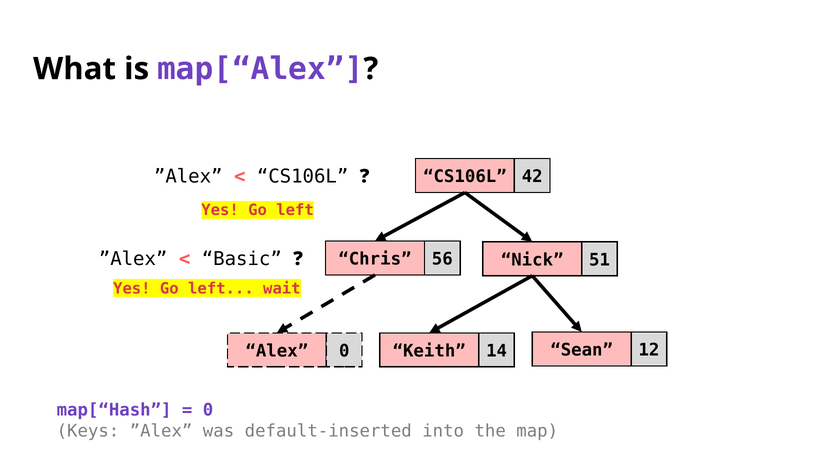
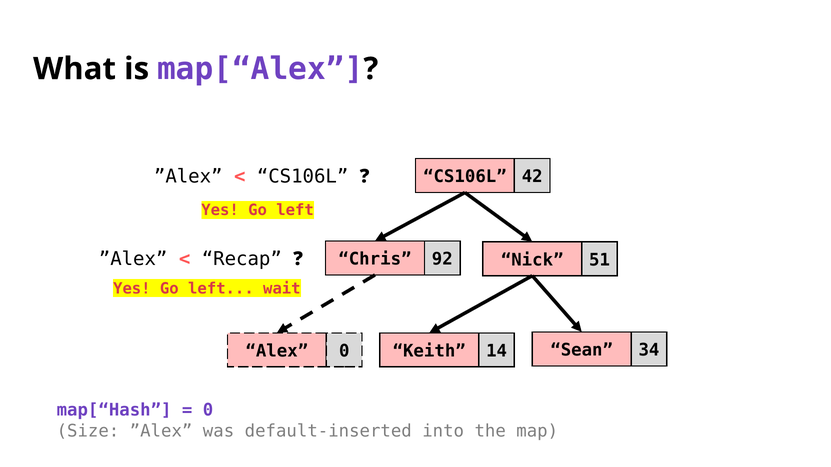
Basic: Basic -> Recap (242, 259)
56: 56 -> 92 (442, 259)
12: 12 -> 34 (649, 350)
Keys: Keys -> Size (88, 431)
